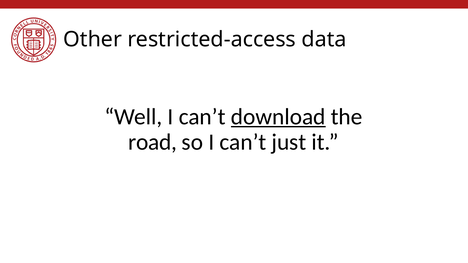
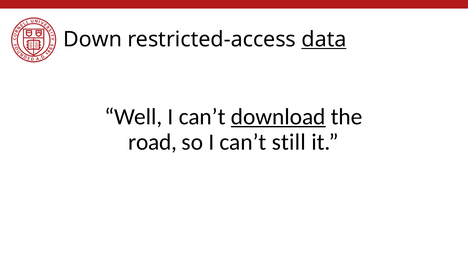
Other: Other -> Down (93, 39)
data underline: none -> present (324, 39)
just: just -> still (289, 142)
